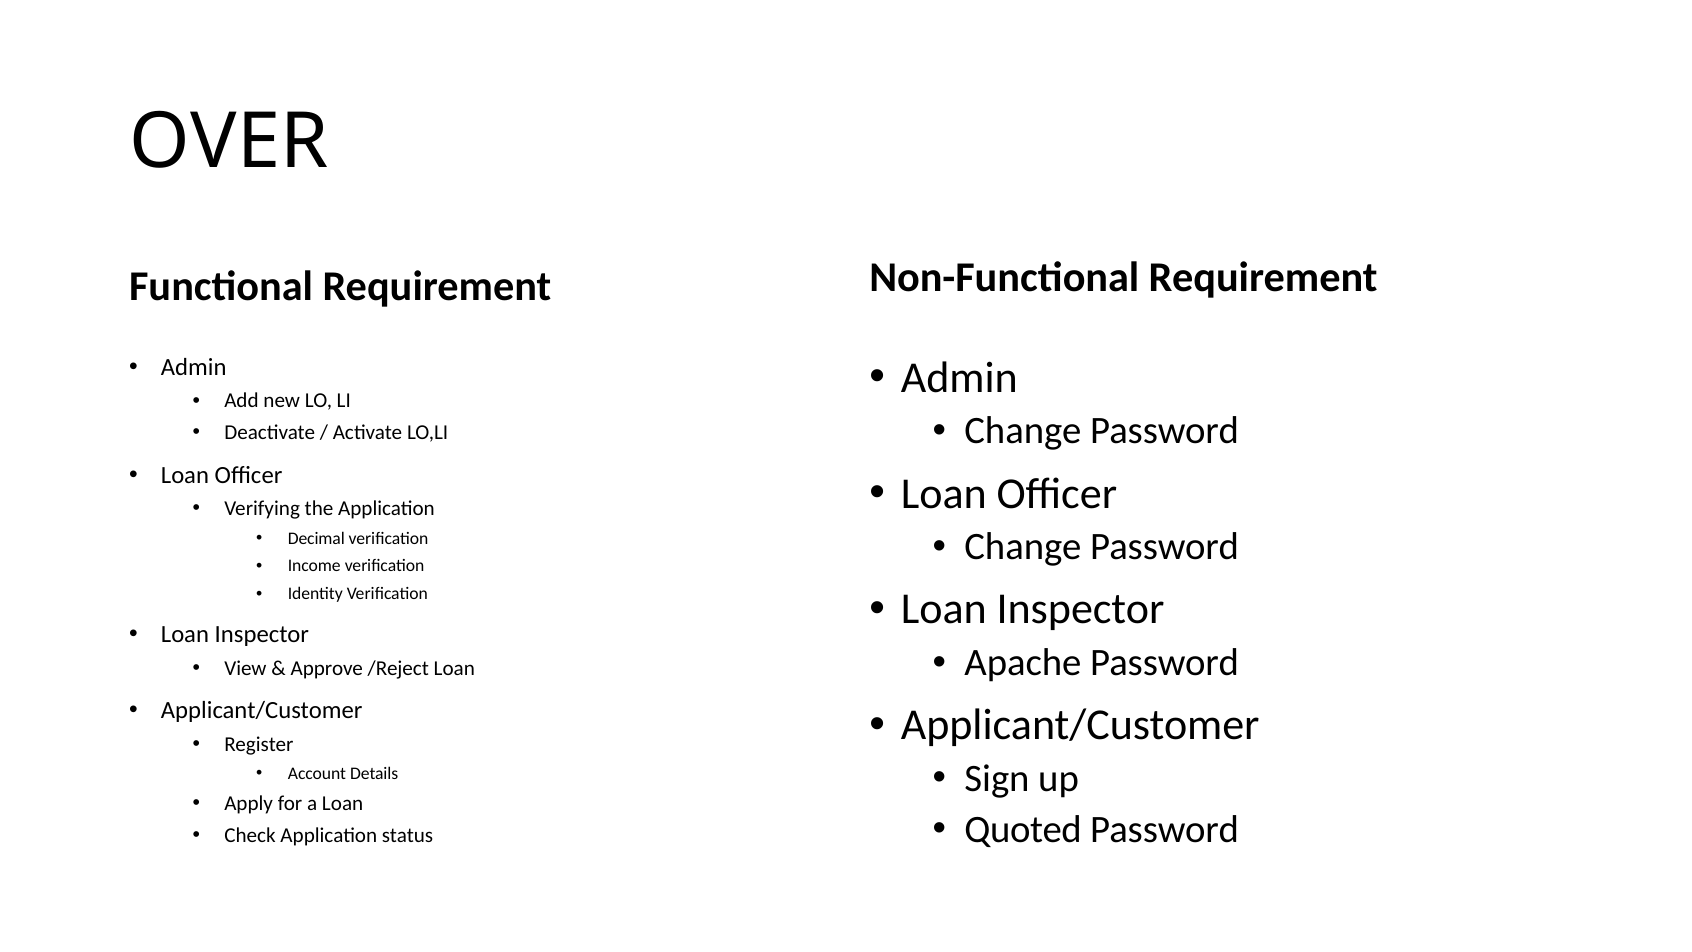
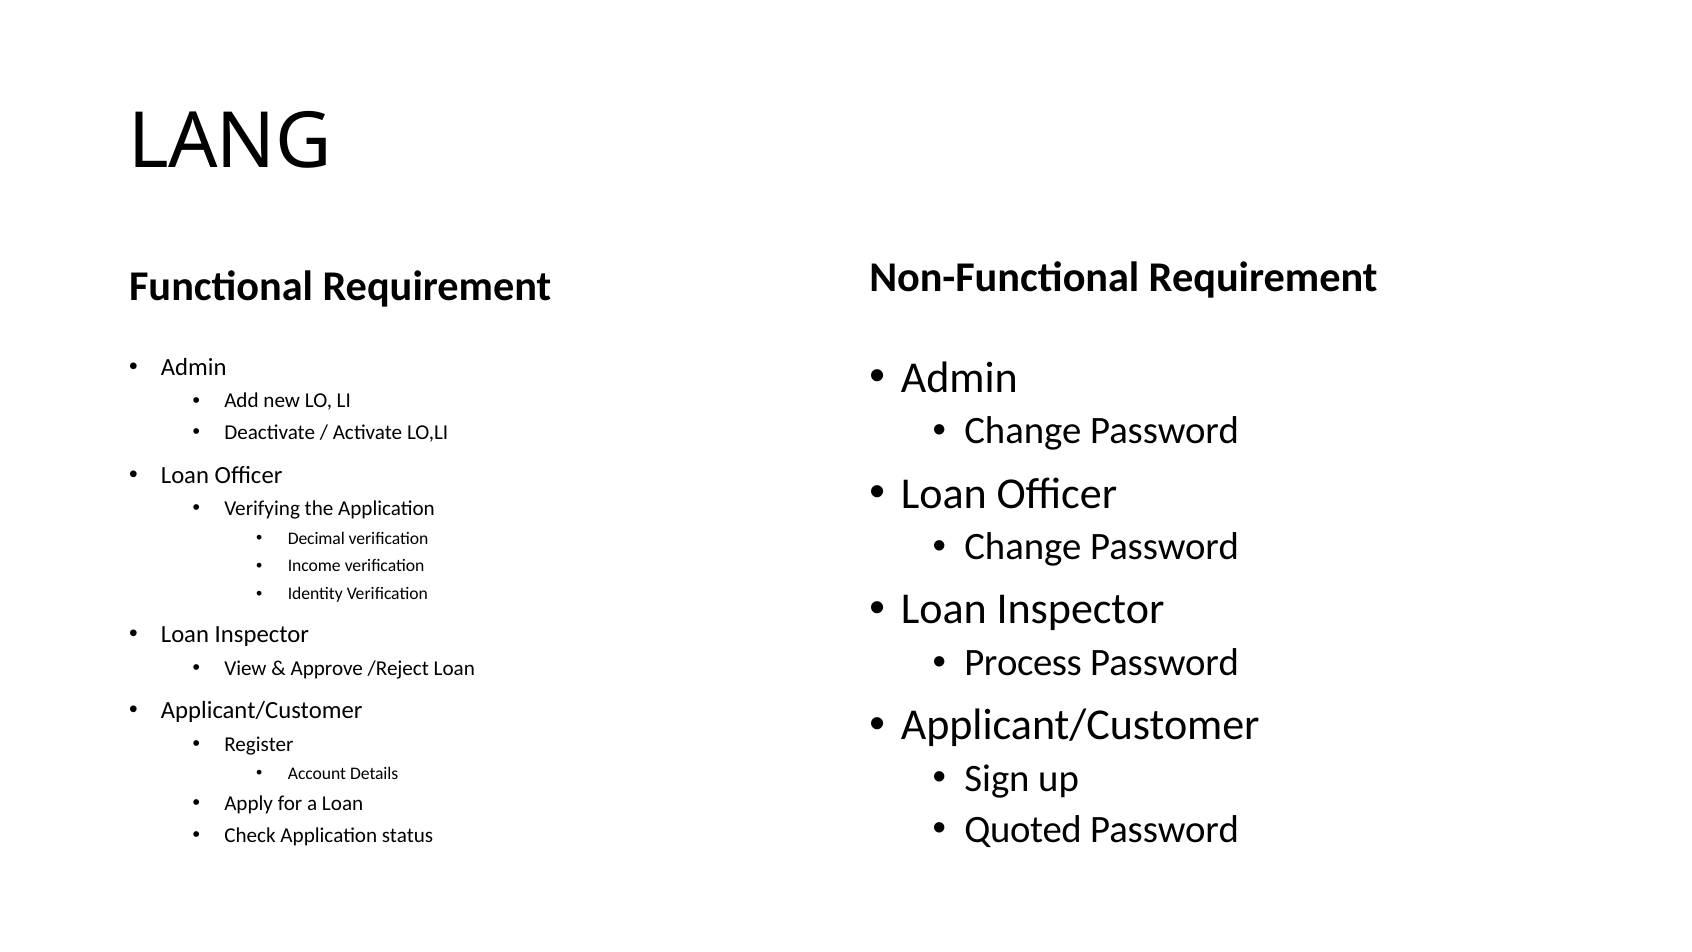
OVER: OVER -> LANG (230, 142)
Apache: Apache -> Process (1023, 663)
